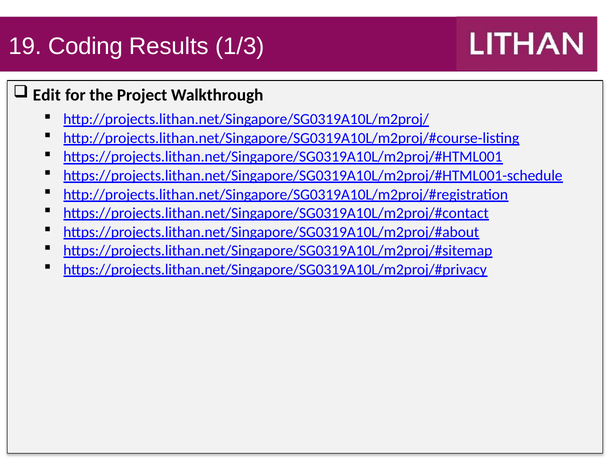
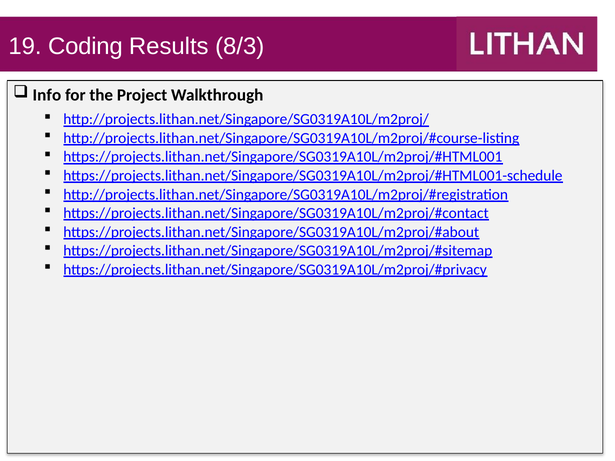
1/3: 1/3 -> 8/3 (240, 46)
Edit: Edit -> Info (47, 95)
